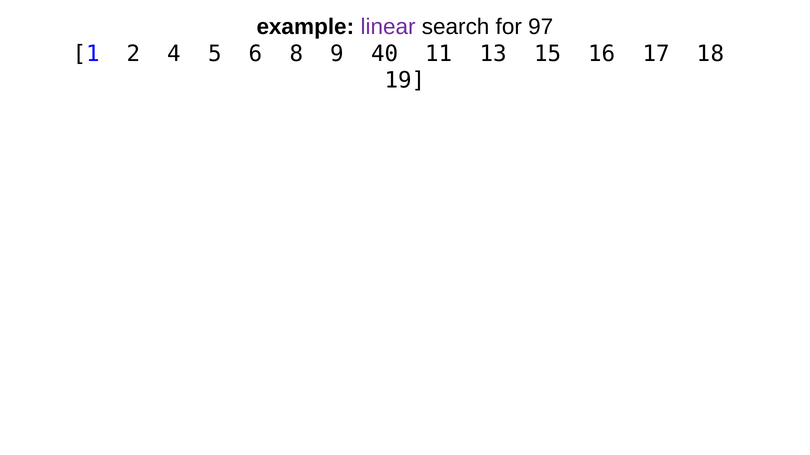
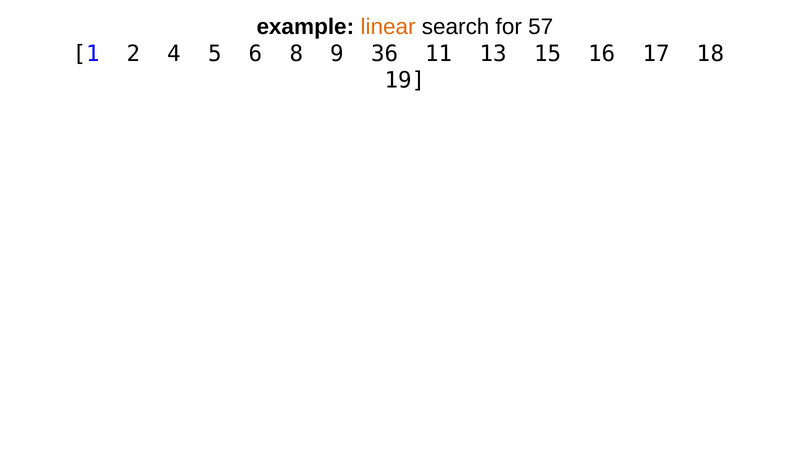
linear colour: purple -> orange (388, 27)
97: 97 -> 57 (541, 27)
40: 40 -> 36 (385, 54)
